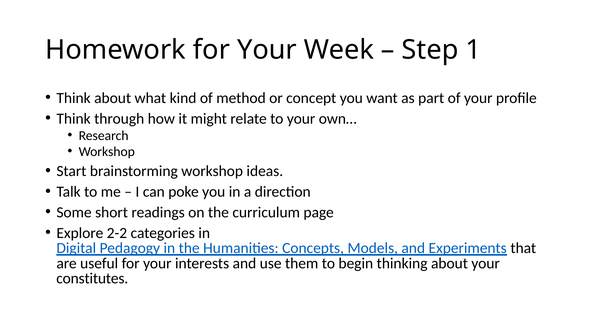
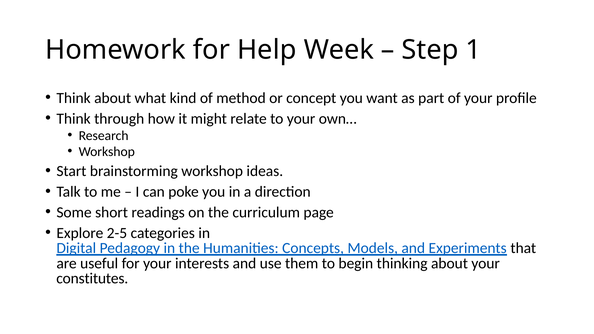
Homework for Your: Your -> Help (267, 50)
2-2: 2-2 -> 2-5 (117, 233)
